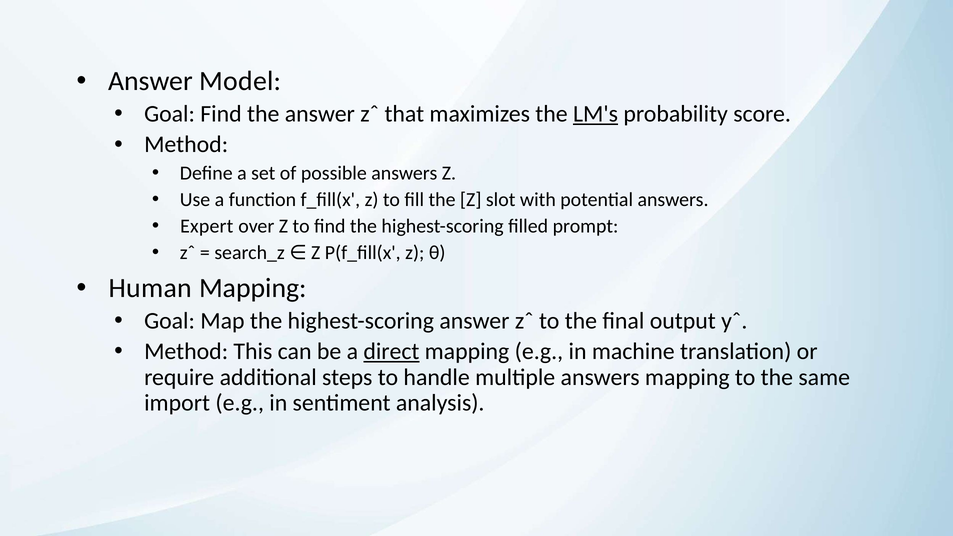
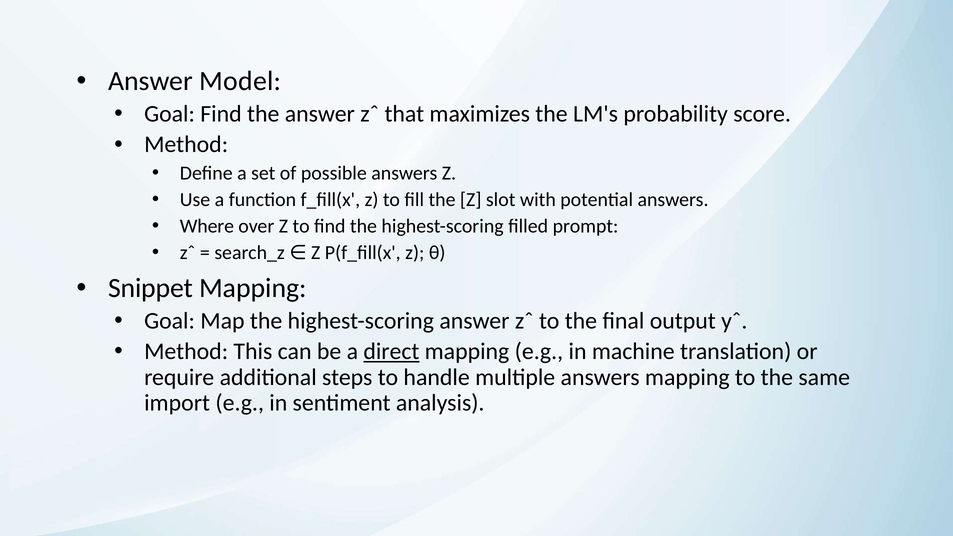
LM's underline: present -> none (596, 114)
Expert: Expert -> Where (207, 226)
Human: Human -> Snippet (151, 288)
